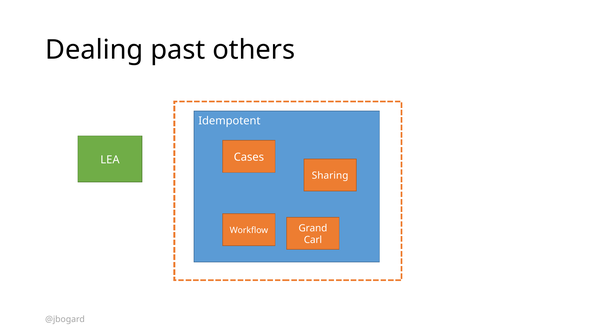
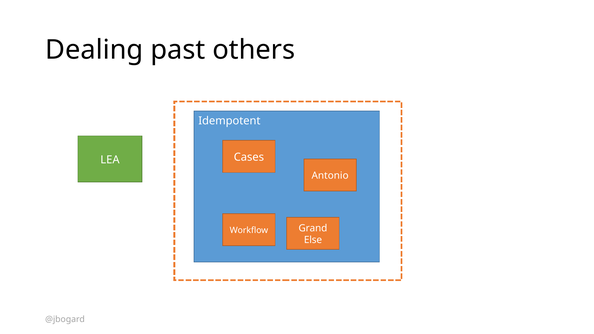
Sharing: Sharing -> Antonio (330, 176)
Carl: Carl -> Else (313, 240)
